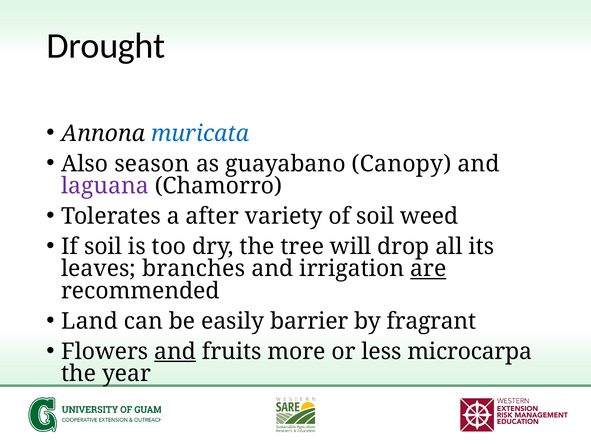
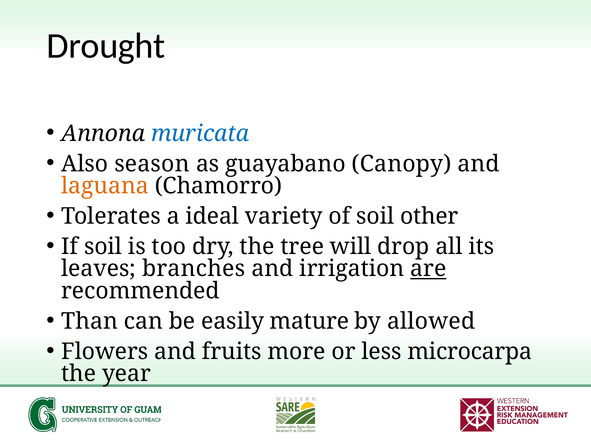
laguana colour: purple -> orange (105, 186)
after: after -> ideal (212, 216)
weed: weed -> other (429, 216)
Land: Land -> Than (90, 321)
barrier: barrier -> mature (309, 321)
fragrant: fragrant -> allowed (431, 321)
and underline: present -> none (175, 351)
